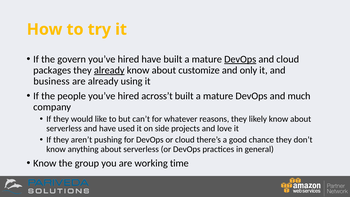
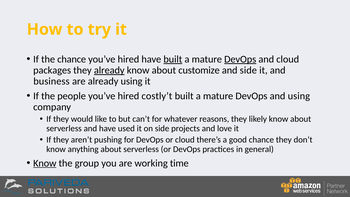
the govern: govern -> chance (72, 59)
built underline: none -> present (173, 59)
and only: only -> side (248, 70)
across’t: across’t -> costly’t (157, 96)
and much: much -> using (299, 96)
Know underline: none -> present (45, 163)
